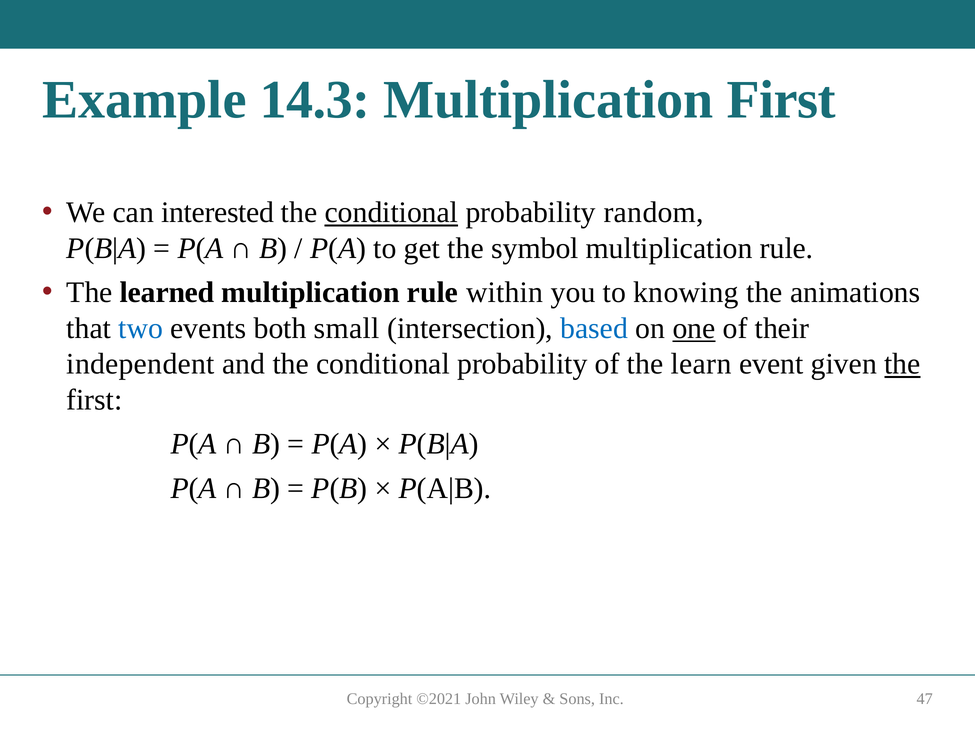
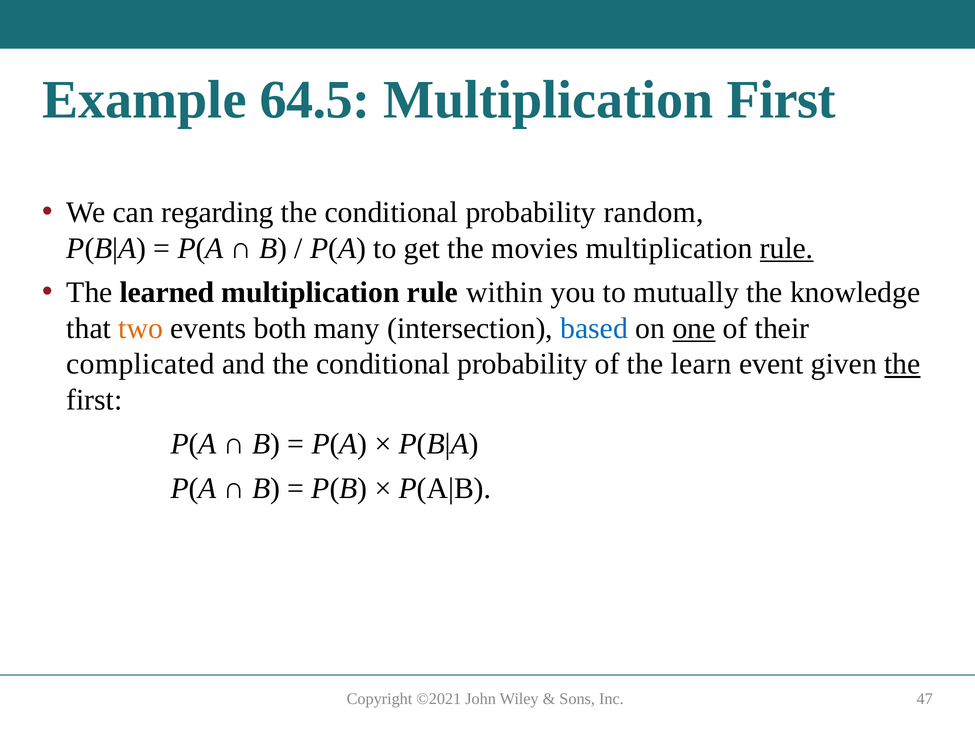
14.3: 14.3 -> 64.5 (315, 100)
interested: interested -> regarding (218, 212)
conditional underline: present -> none (391, 212)
symbol: symbol -> movies (535, 248)
rule underline: none -> present (787, 248)
knowing: knowing -> mutually (686, 292)
animations: animations -> knowledge (855, 292)
two colour: blue -> orange (141, 328)
small: small -> many (347, 328)
independent: independent -> complicated (141, 364)
